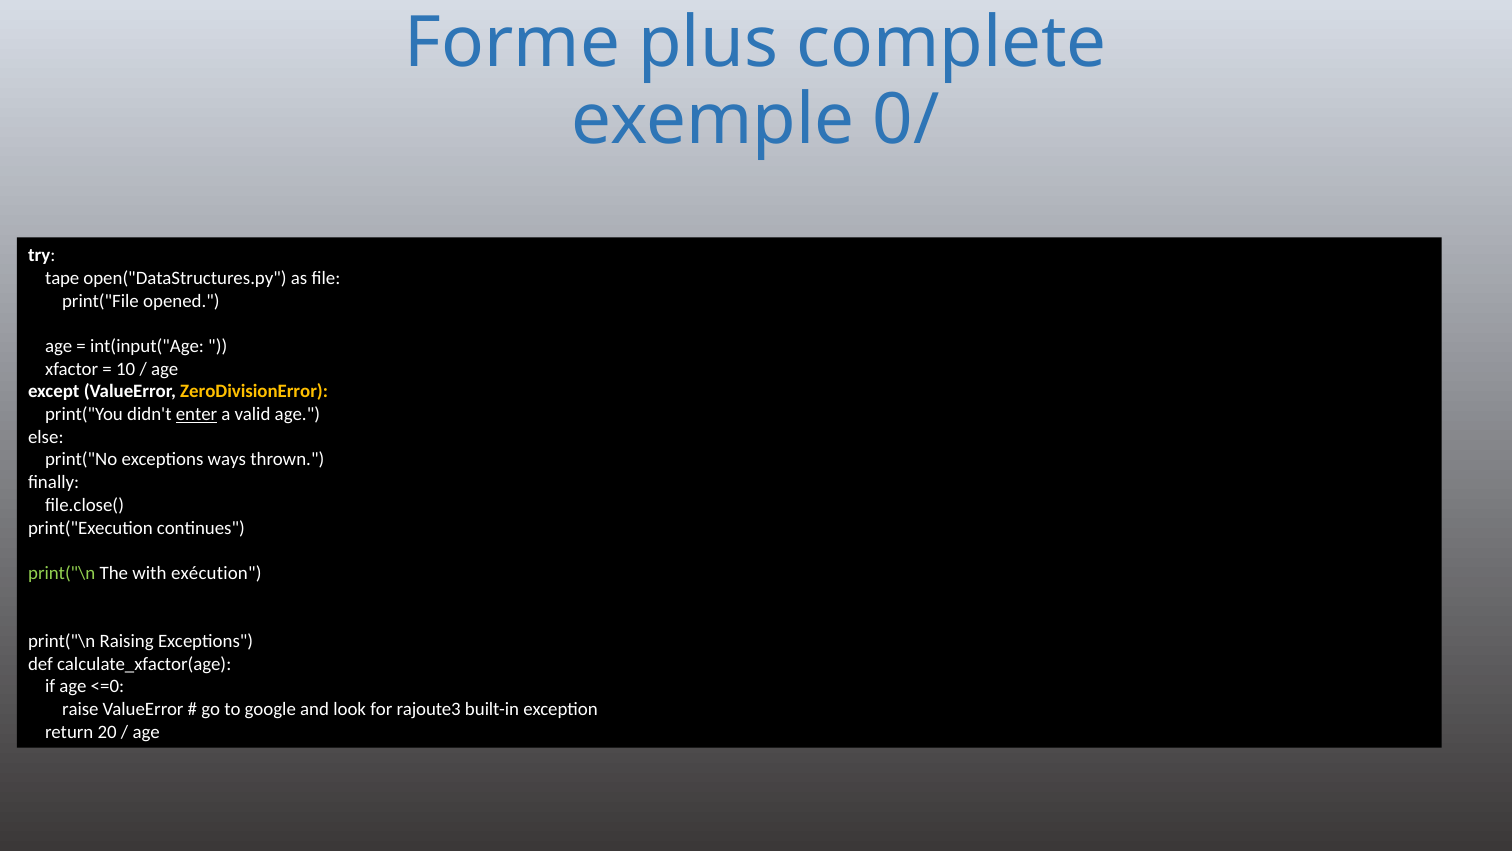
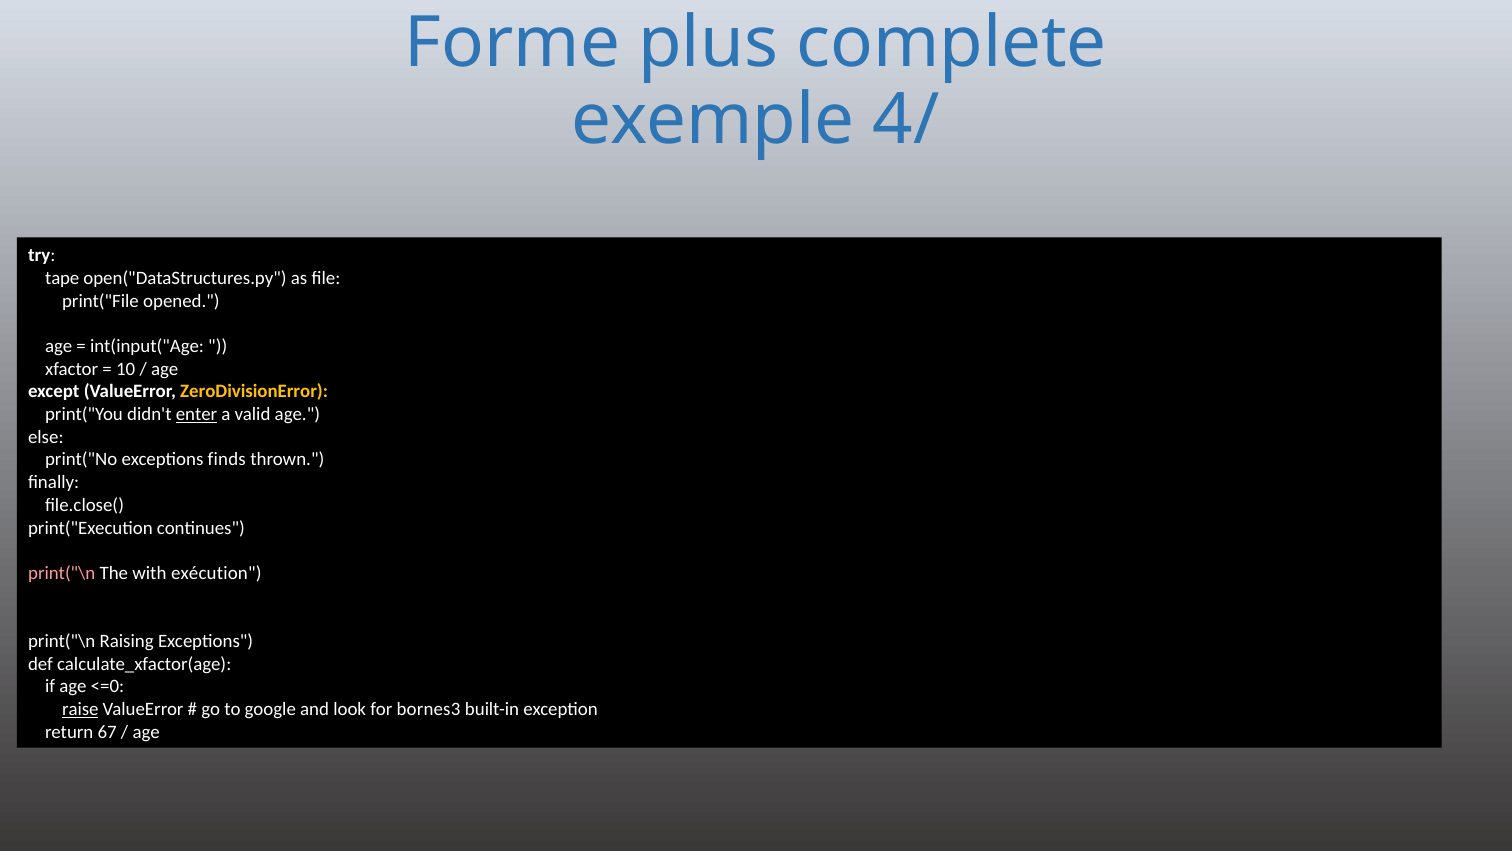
0/: 0/ -> 4/ (906, 120)
ways: ways -> finds (227, 459)
print("\n colour: light green -> pink (62, 573)
raise underline: none -> present (80, 709)
rajoute3: rajoute3 -> bornes3 (428, 709)
20: 20 -> 67 (107, 732)
